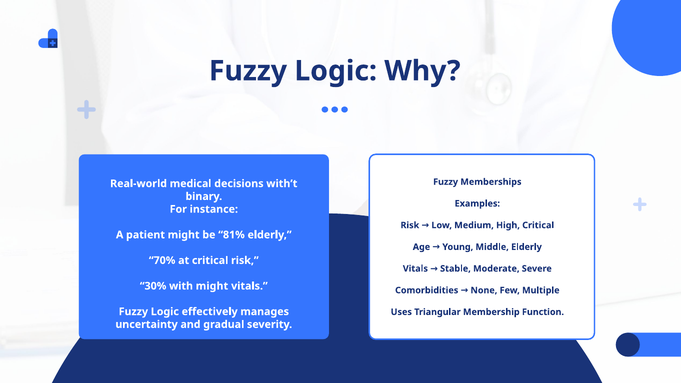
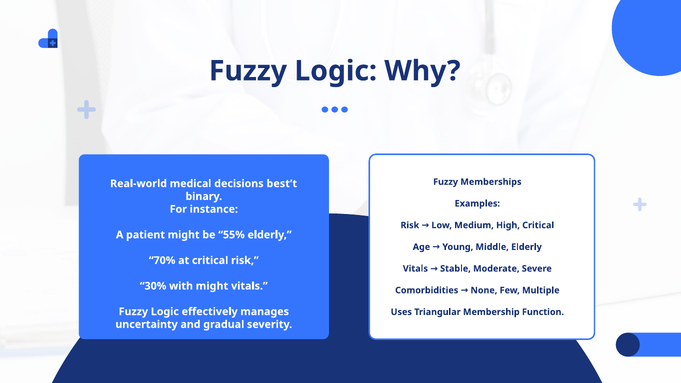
with’t: with’t -> best’t (282, 184)
81%: 81% -> 55% (232, 235)
